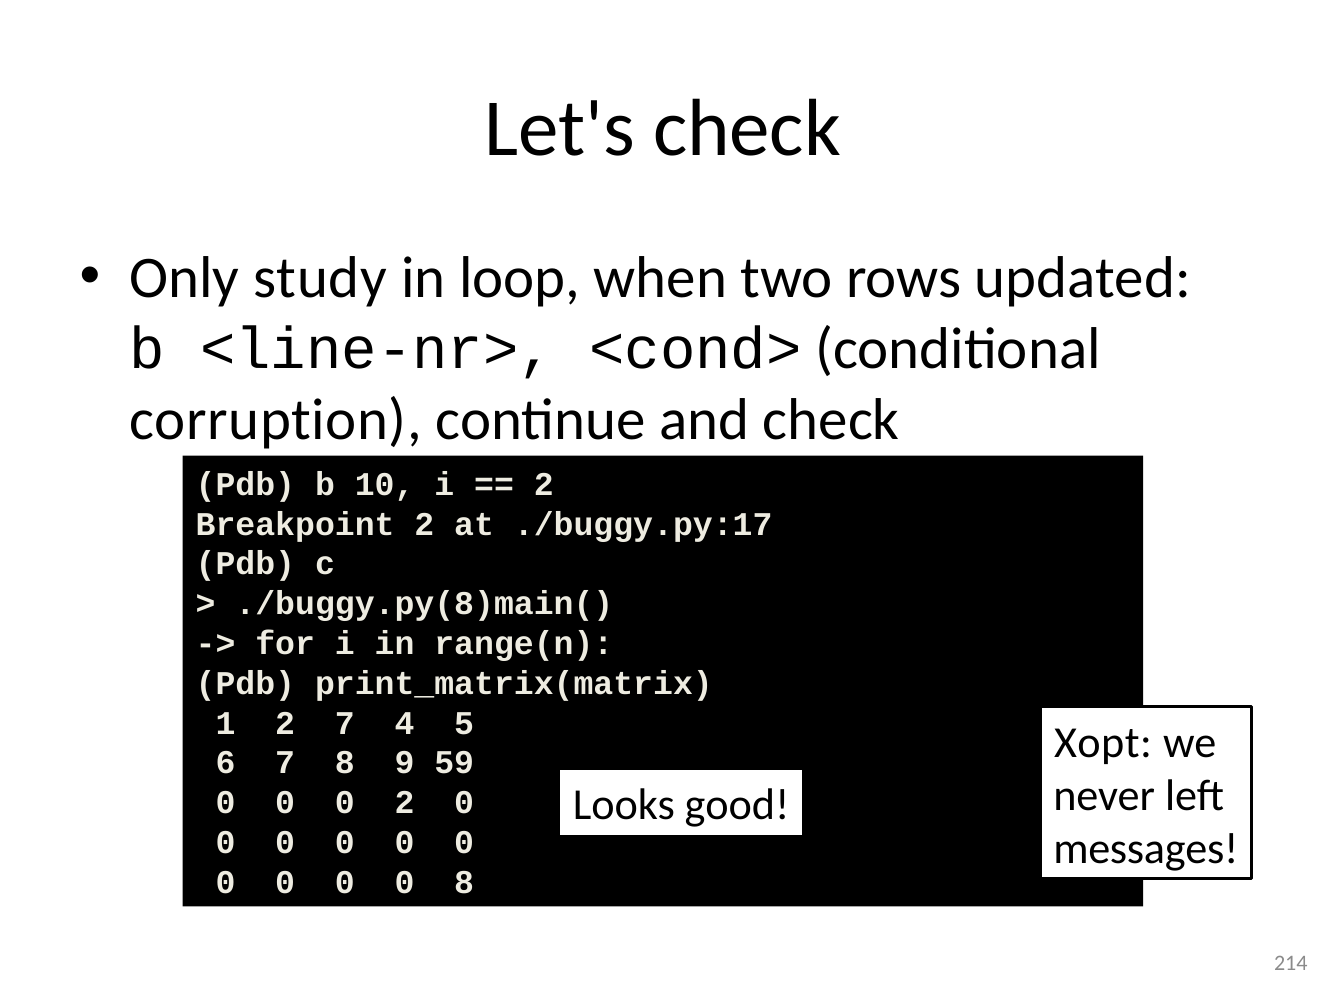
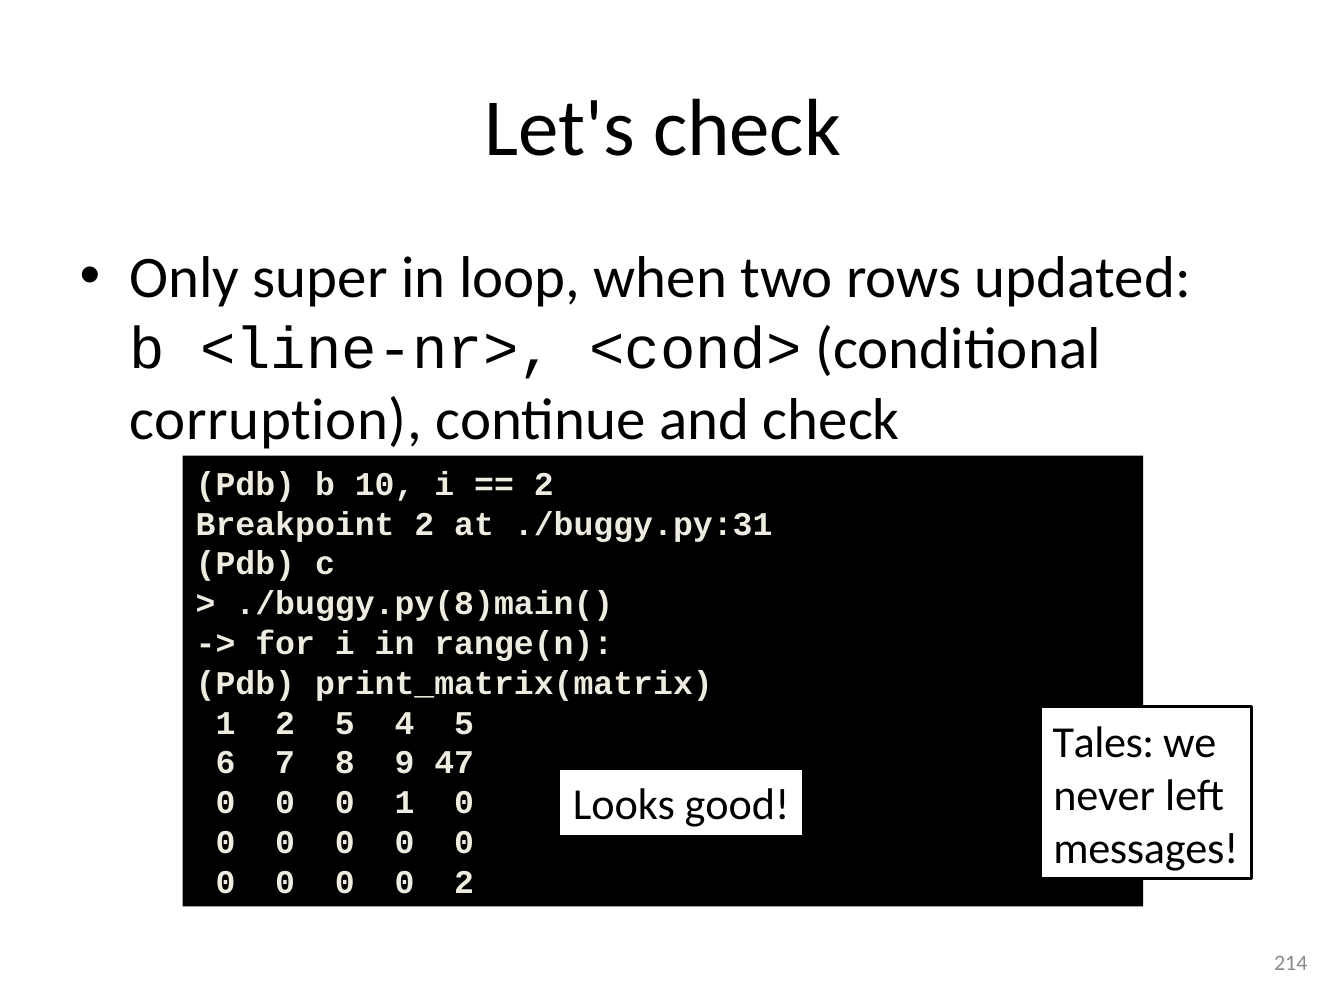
study: study -> super (320, 278)
./buggy.py:17: ./buggy.py:17 -> ./buggy.py:31 (643, 524)
2 7: 7 -> 5 (345, 723)
Xopt: Xopt -> Tales (1103, 742)
59: 59 -> 47 (454, 763)
0 2: 2 -> 1 (405, 802)
0 8: 8 -> 2 (464, 882)
